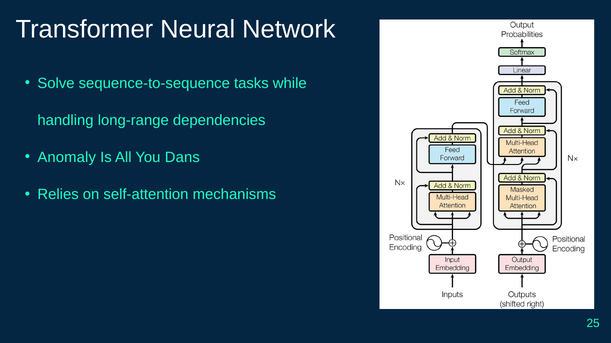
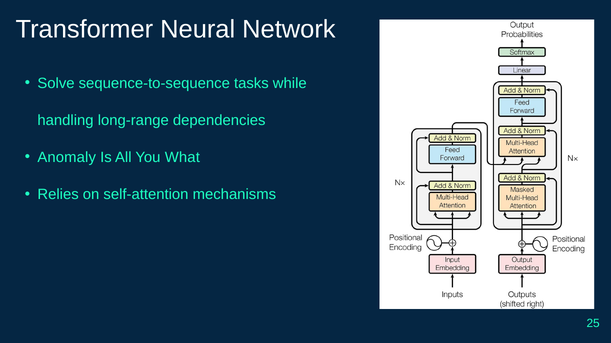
Dans: Dans -> What (182, 158)
